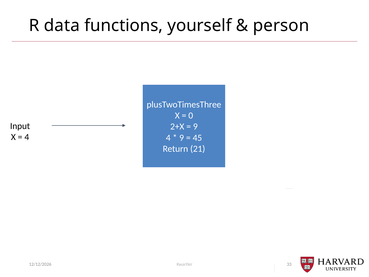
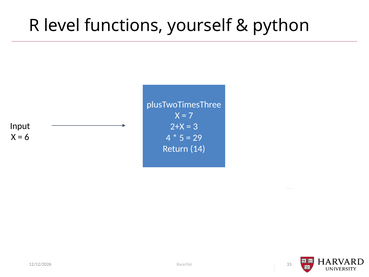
data: data -> level (62, 26)
person: person -> python (281, 26)
0: 0 -> 7 (191, 115)
9: 9 -> 3 (195, 127)
4: 4 -> 6 (27, 137)
9: 9 -> 5 (182, 138)
45: 45 -> 29 (197, 138)
21: 21 -> 14 (198, 149)
